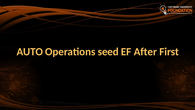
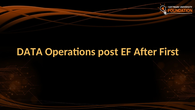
AUTO: AUTO -> DATA (30, 52)
seed: seed -> post (108, 52)
